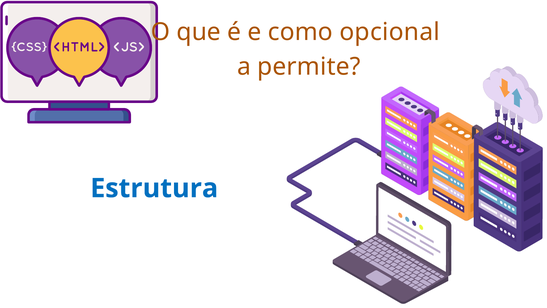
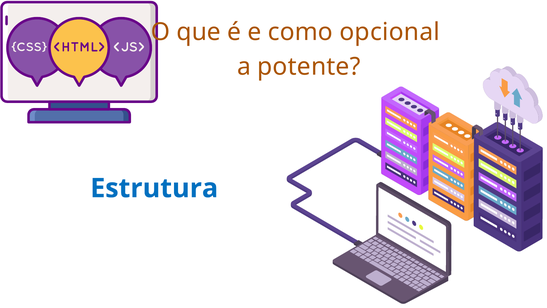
permite: permite -> potente (309, 67)
